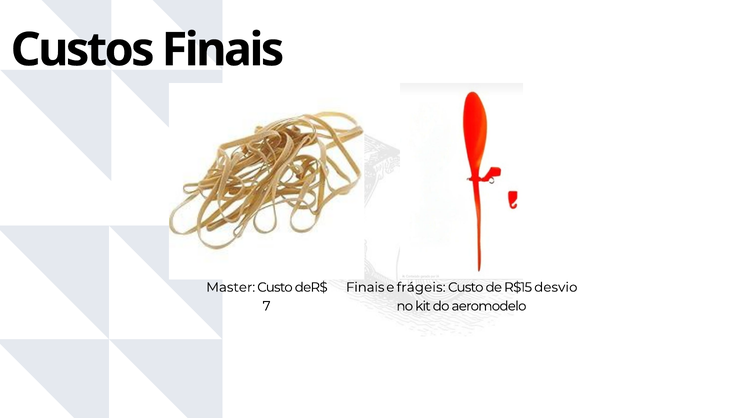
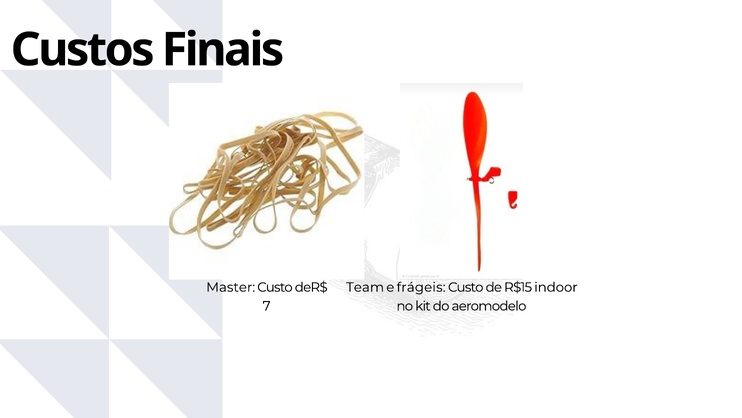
Finais: Finais -> Team (365, 287)
desvio: desvio -> indoor (556, 287)
